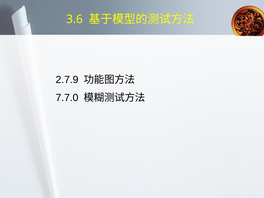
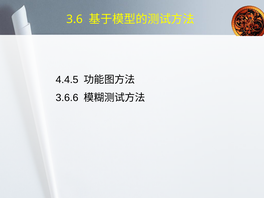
2.7.9: 2.7.9 -> 4.4.5 (67, 80)
7.7.0: 7.7.0 -> 3.6.6 (67, 98)
